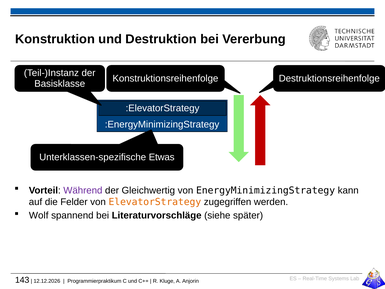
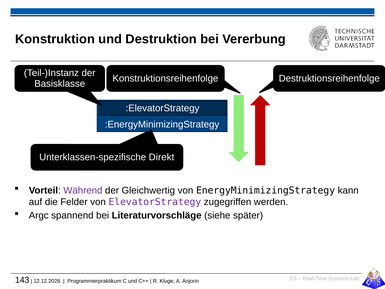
Etwas: Etwas -> Direkt (162, 157)
ElevatorStrategy colour: orange -> purple (155, 202)
Wolf: Wolf -> Argc (39, 215)
